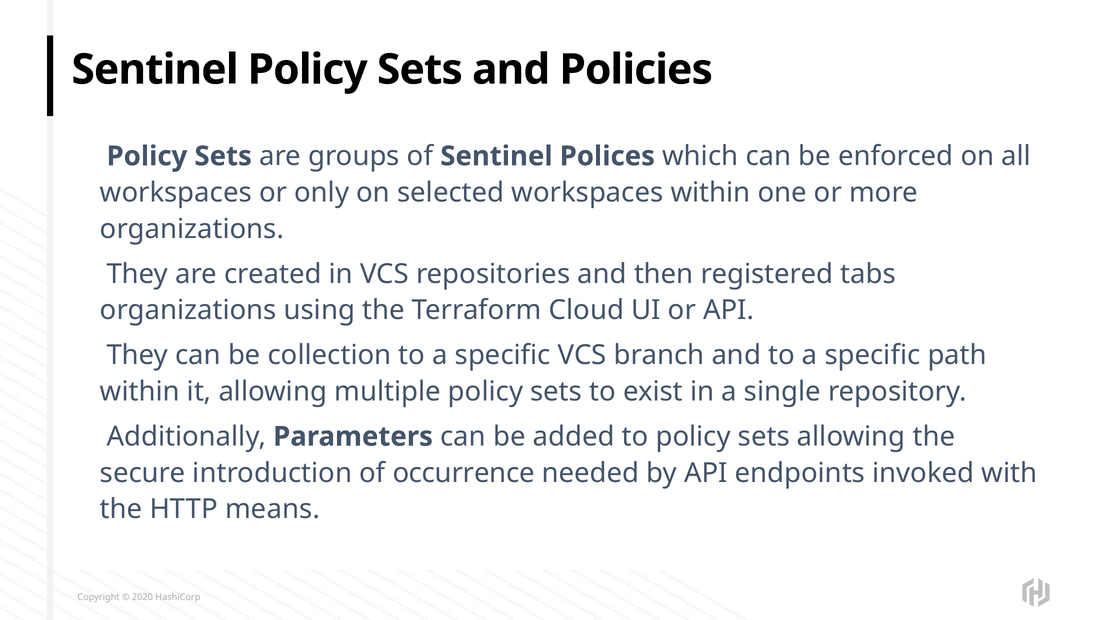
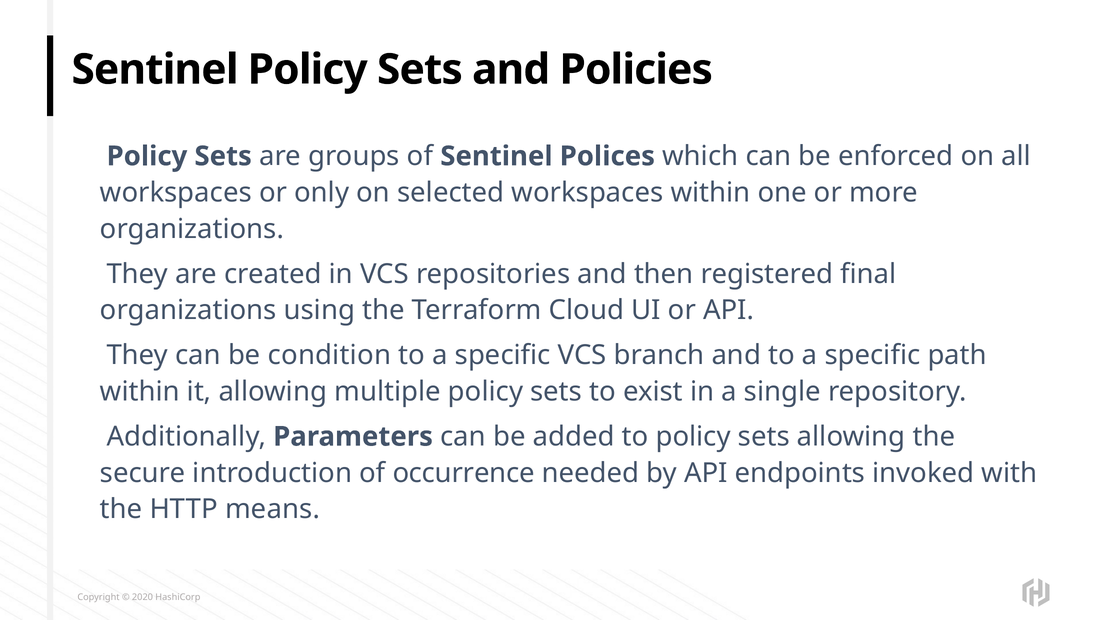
tabs: tabs -> final (868, 274)
collection: collection -> condition (329, 356)
